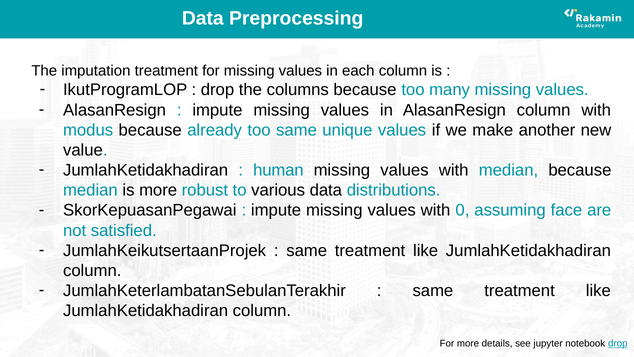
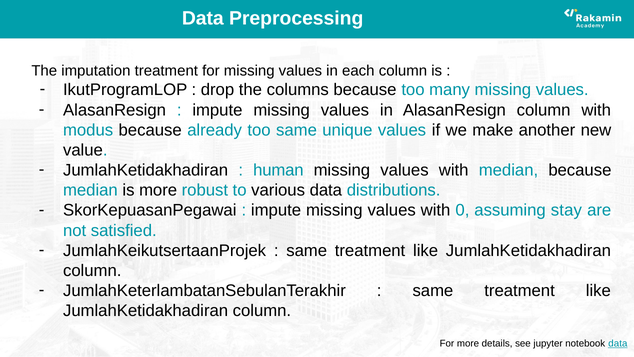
face: face -> stay (566, 210)
notebook drop: drop -> data (618, 343)
